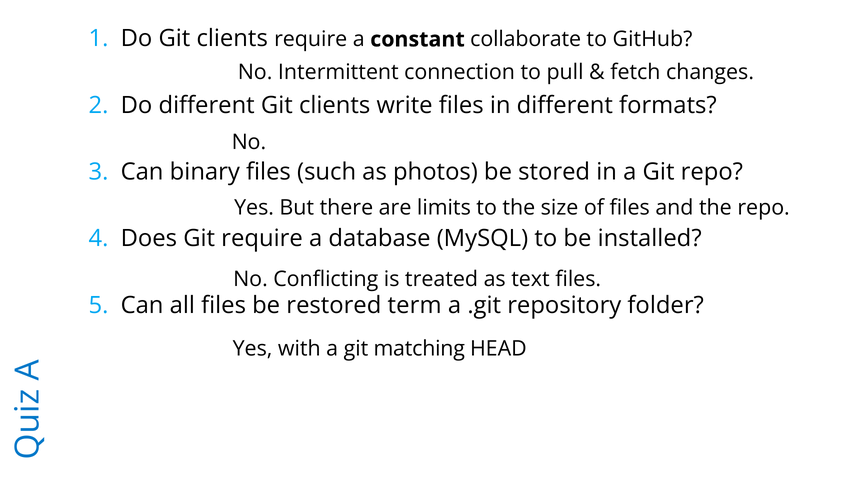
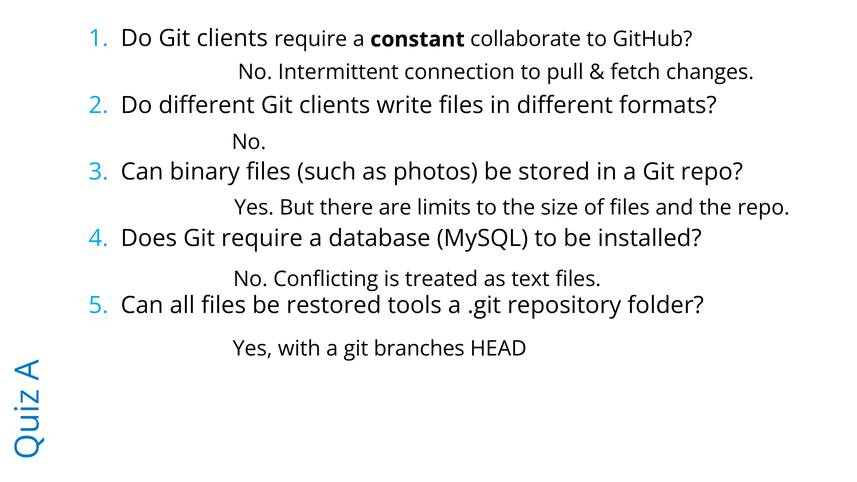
term: term -> tools (415, 305)
matching: matching -> branches (419, 349)
